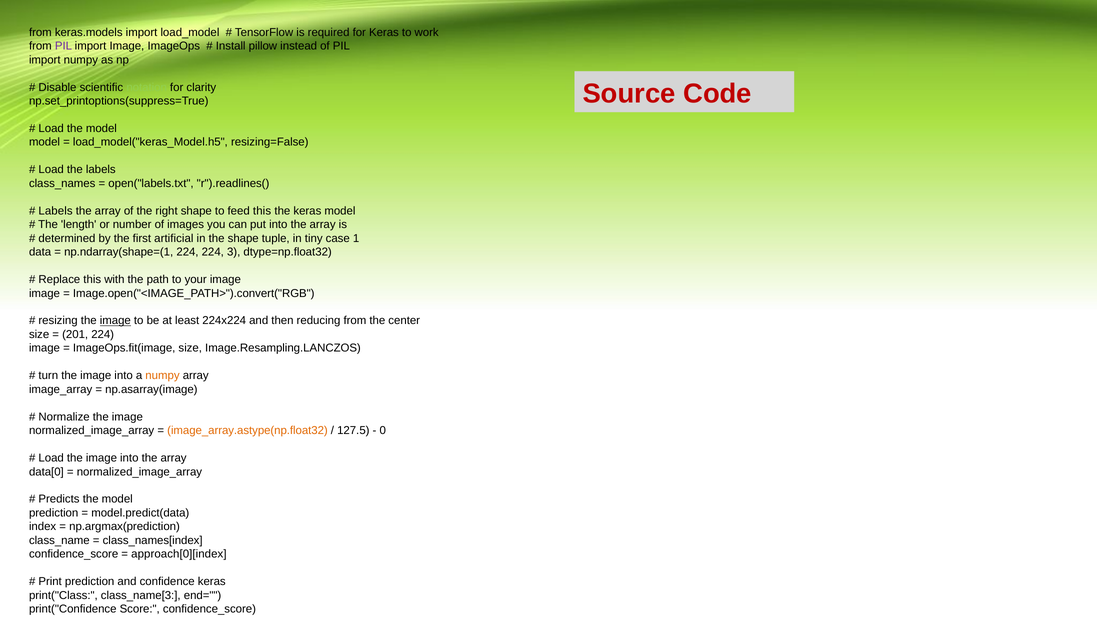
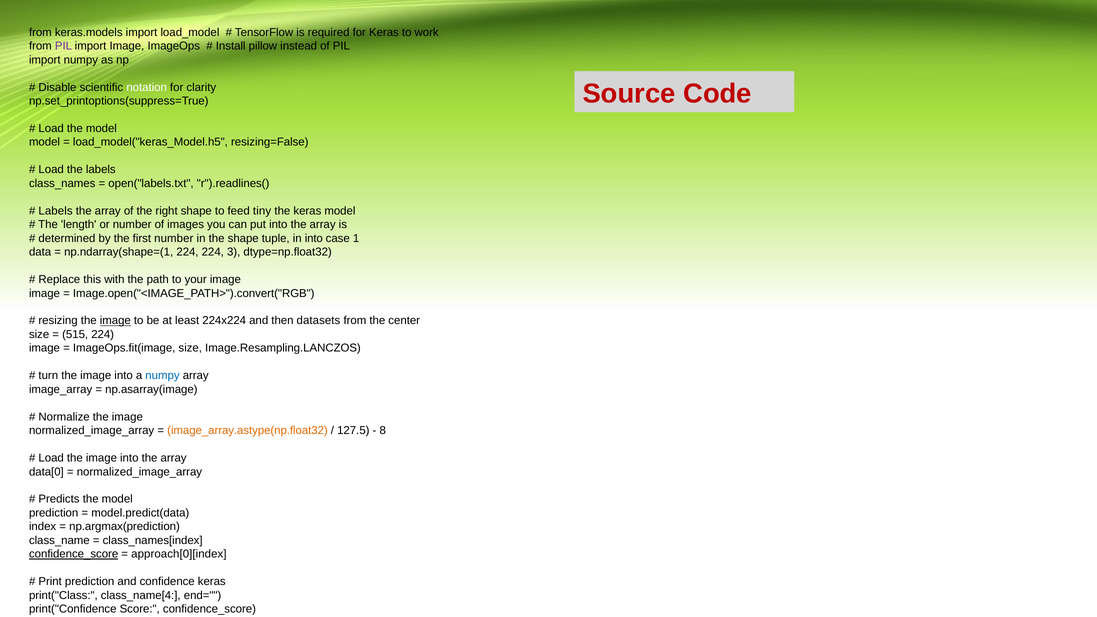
notation colour: light green -> white (147, 87)
feed this: this -> tiny (262, 211)
first artificial: artificial -> number (174, 238)
in tiny: tiny -> into (314, 238)
reducing: reducing -> datasets (318, 321)
201: 201 -> 515 (75, 334)
numpy colour: orange -> blue (162, 376)
0: 0 -> 8 (383, 431)
confidence_score underline: none -> present (74, 554)
class_name[3: class_name[3 -> class_name[4 (141, 595)
